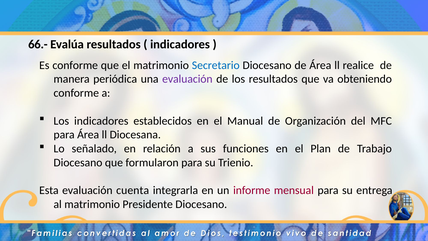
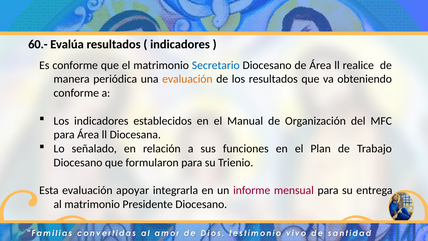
66.-: 66.- -> 60.- (38, 44)
evaluación colour: purple -> orange (187, 79)
cuenta: cuenta -> apoyar (133, 190)
